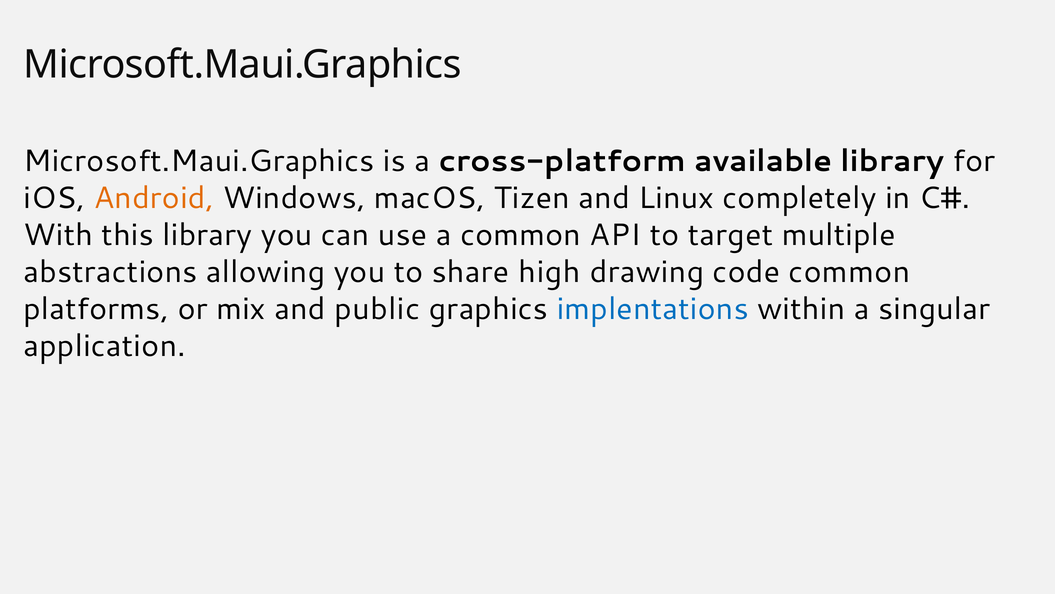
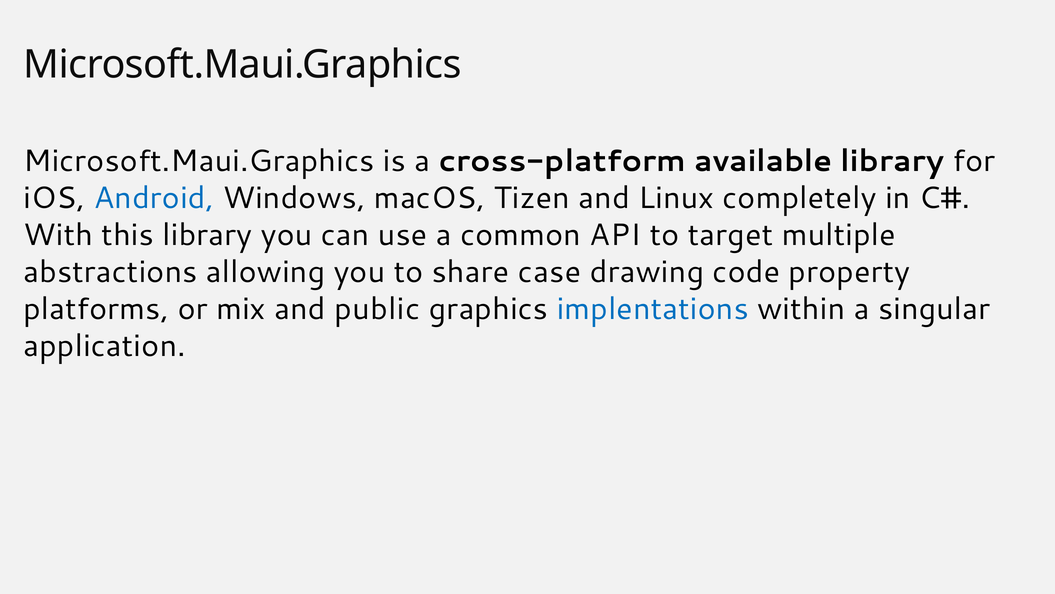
Android colour: orange -> blue (154, 198)
high: high -> case (550, 272)
code common: common -> property (849, 272)
